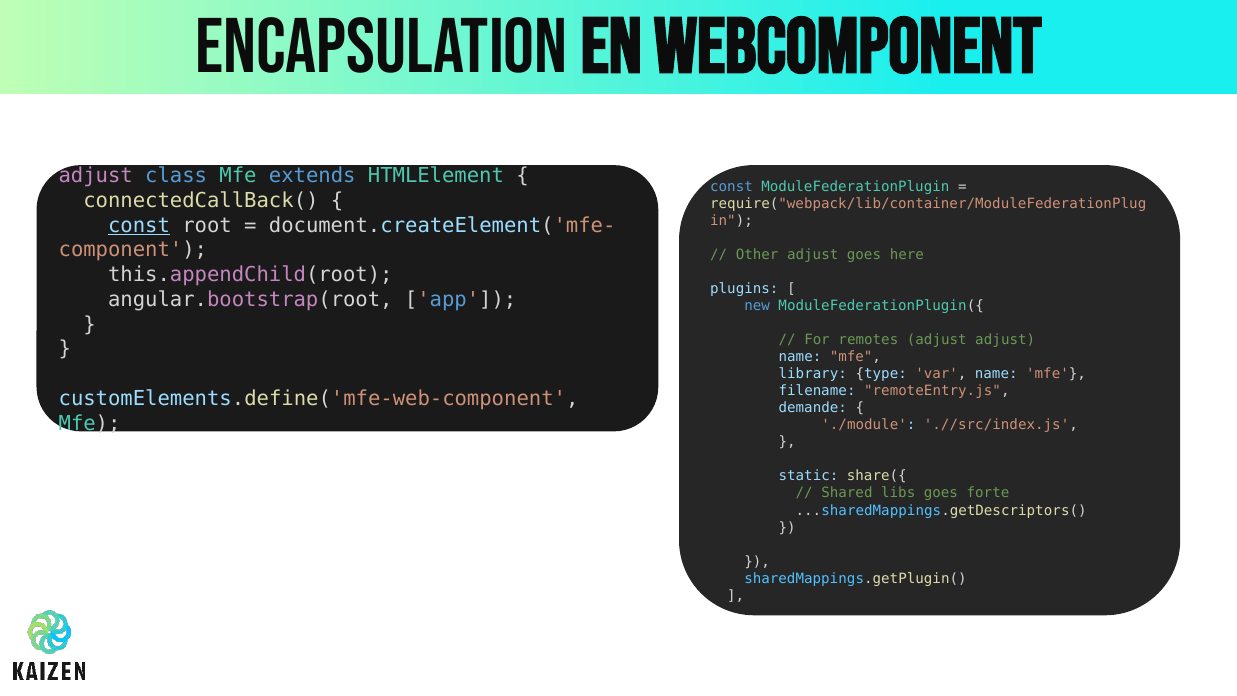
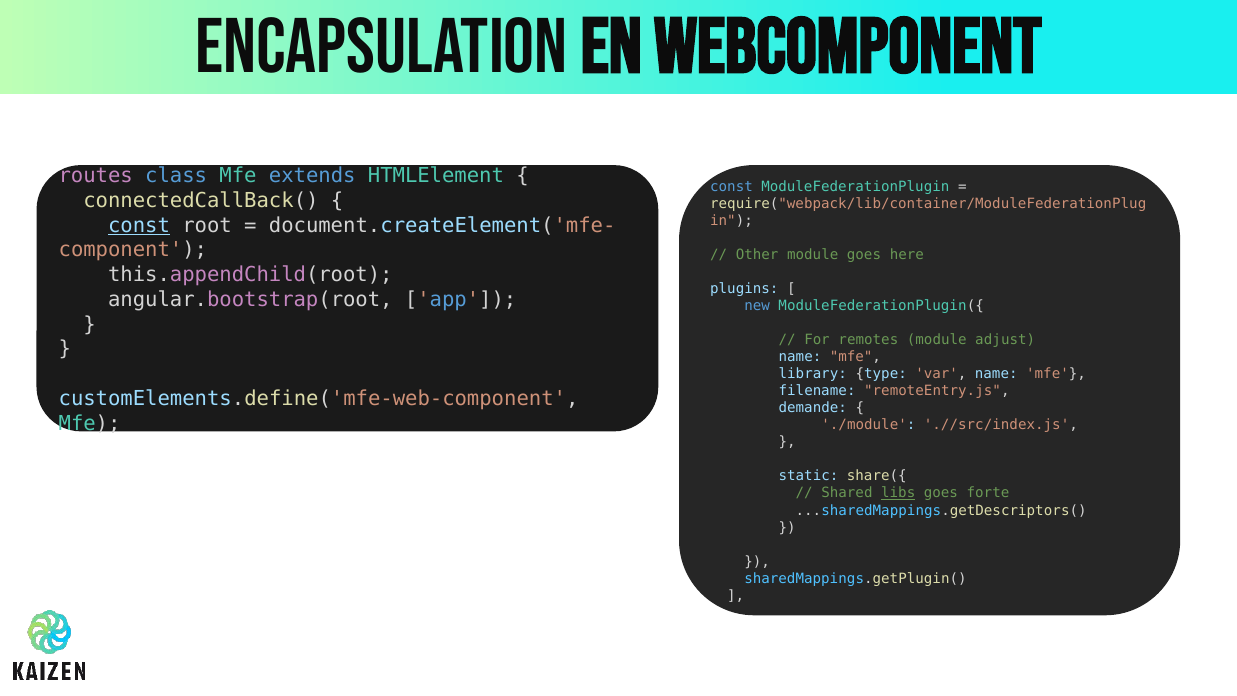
adjust: adjust -> routes (96, 176)
Other adjust: adjust -> module (813, 255)
remotes adjust: adjust -> module (937, 340)
libs underline: none -> present (898, 493)
